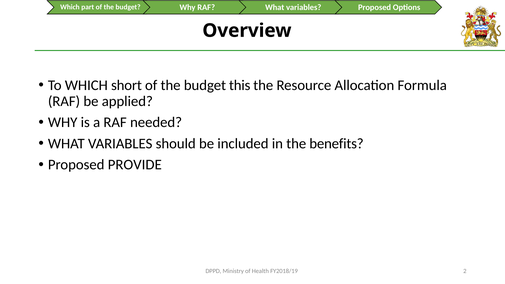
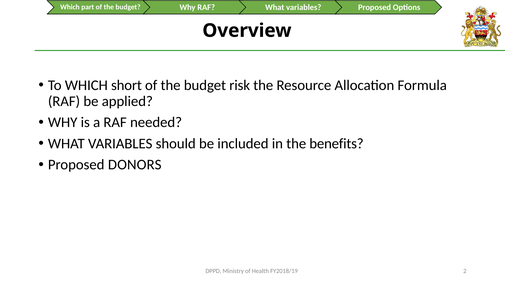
this: this -> risk (240, 85)
PROVIDE: PROVIDE -> DONORS (135, 165)
